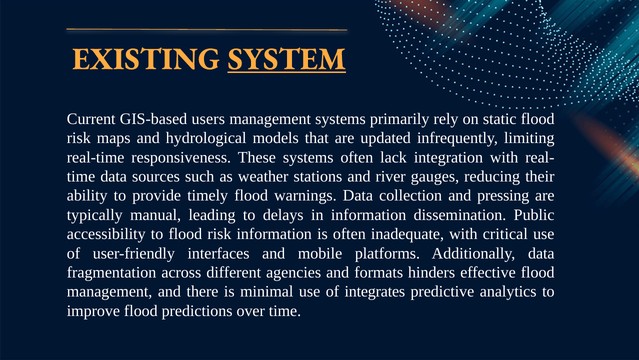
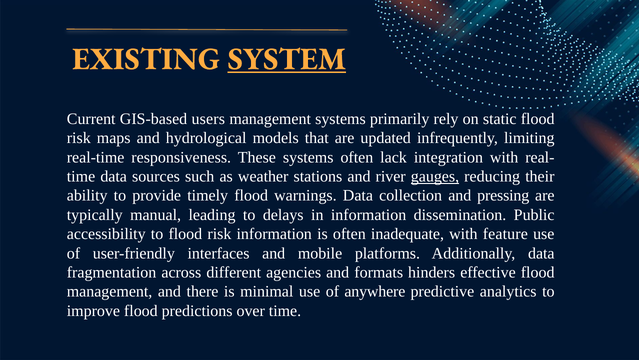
gauges underline: none -> present (435, 176)
critical: critical -> feature (505, 234)
integrates: integrates -> anywhere (375, 291)
